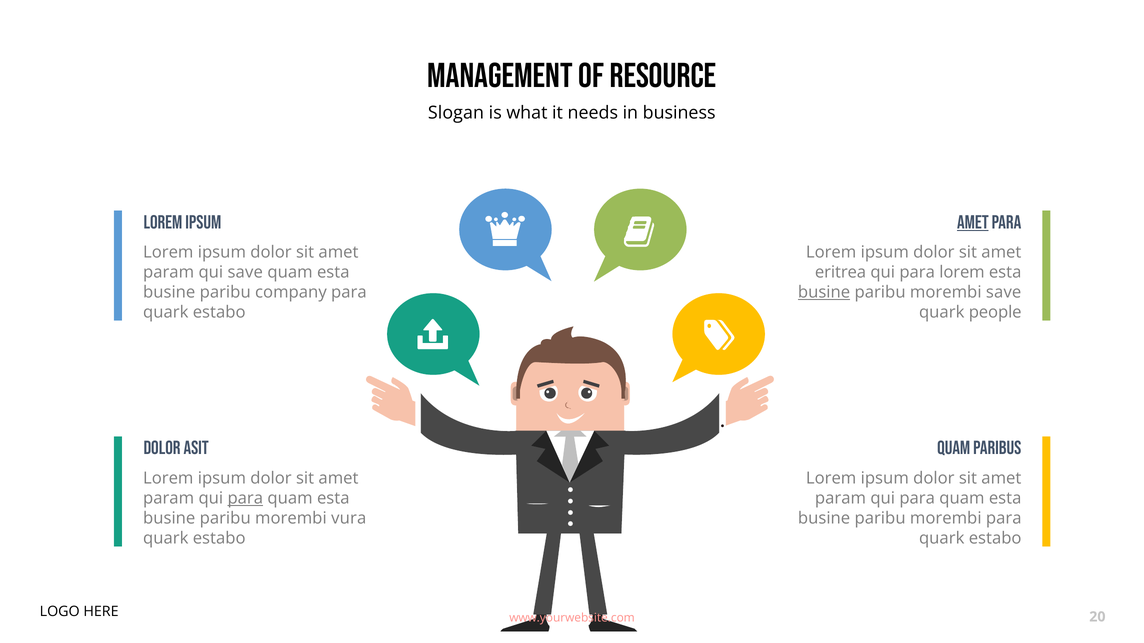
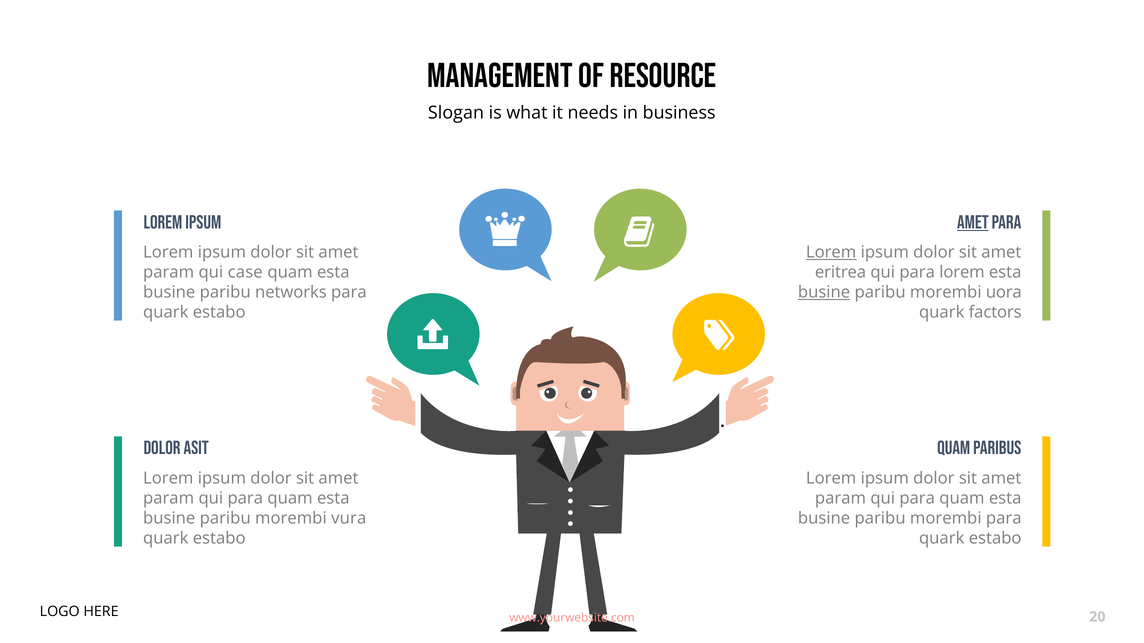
Lorem underline: none -> present (831, 253)
qui save: save -> case (245, 273)
company: company -> networks (291, 293)
morembi save: save -> uora (1004, 293)
people: people -> factors (995, 313)
para underline: present -> none (245, 499)
